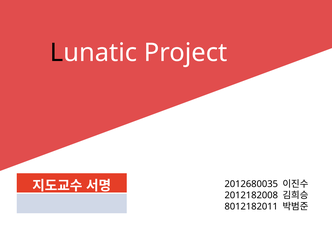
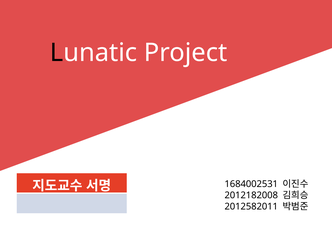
2012680035: 2012680035 -> 1684002531 (251, 184)
8012182011: 8012182011 -> 2012582011 (251, 206)
